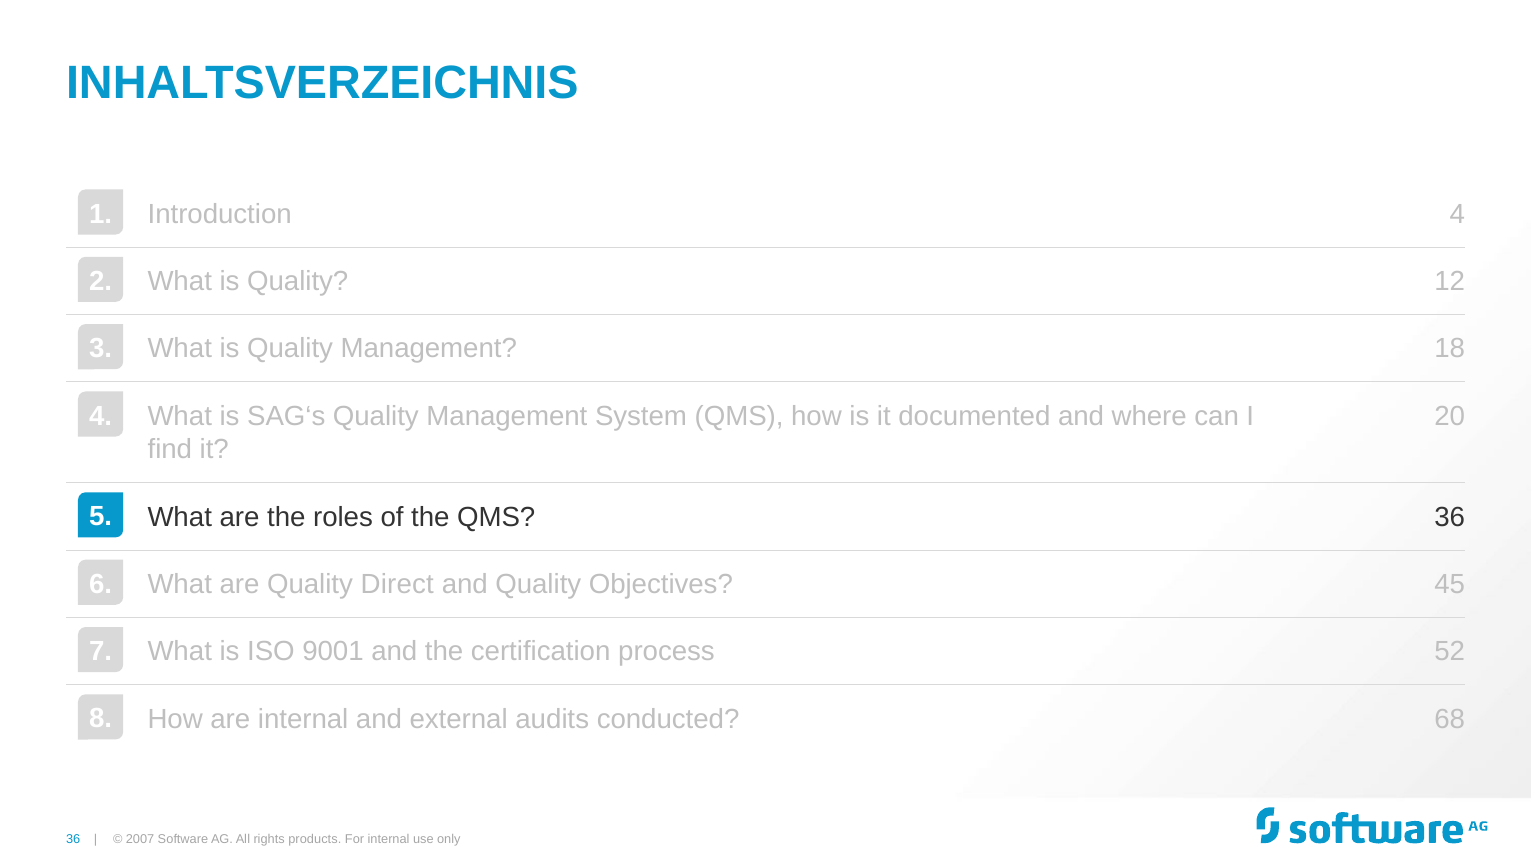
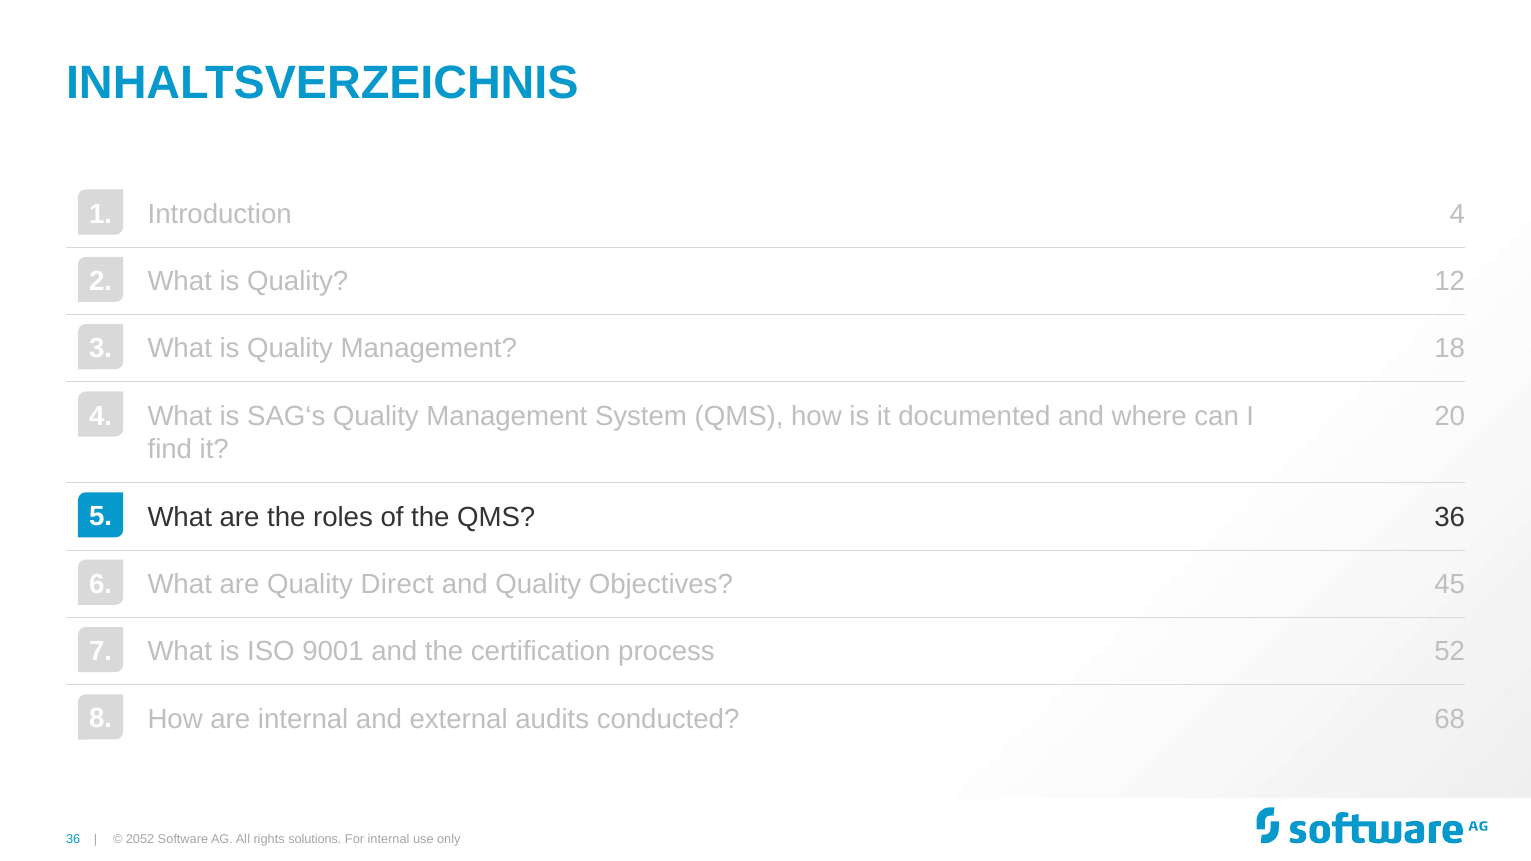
2007: 2007 -> 2052 (140, 839)
products: products -> solutions (315, 839)
